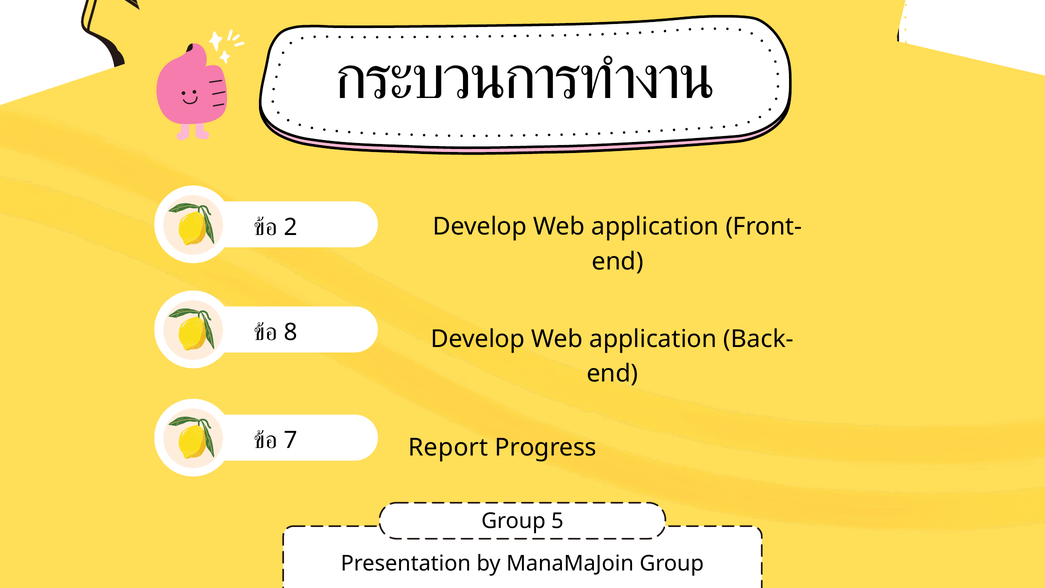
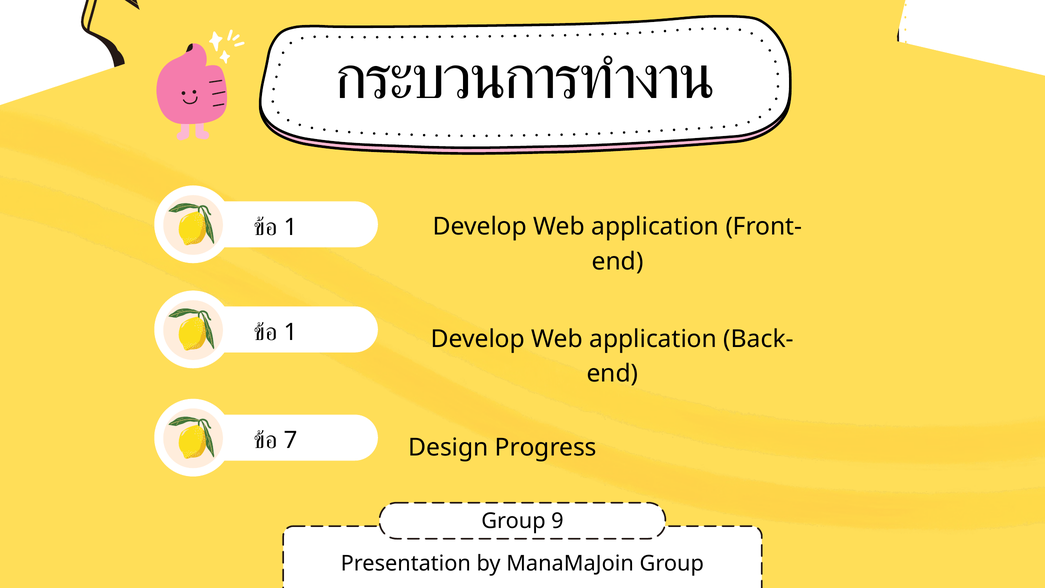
2: 2 -> 1 (290, 227)
8: 8 -> 1 (290, 332)
Report: Report -> Design (448, 447)
5: 5 -> 9 (557, 521)
